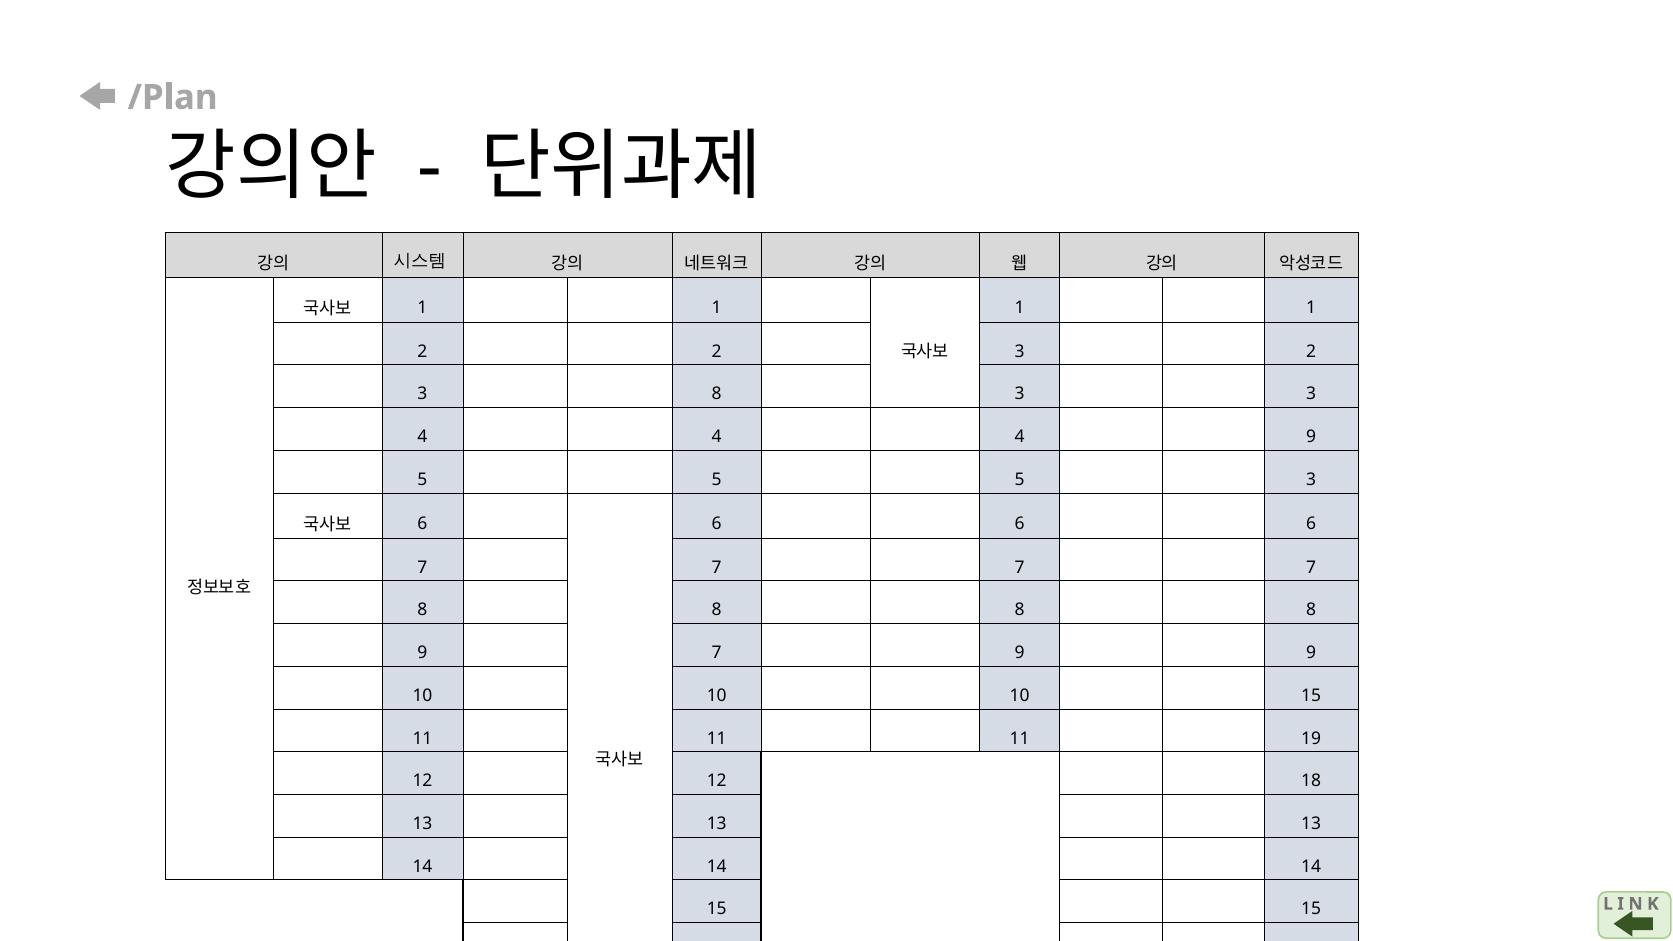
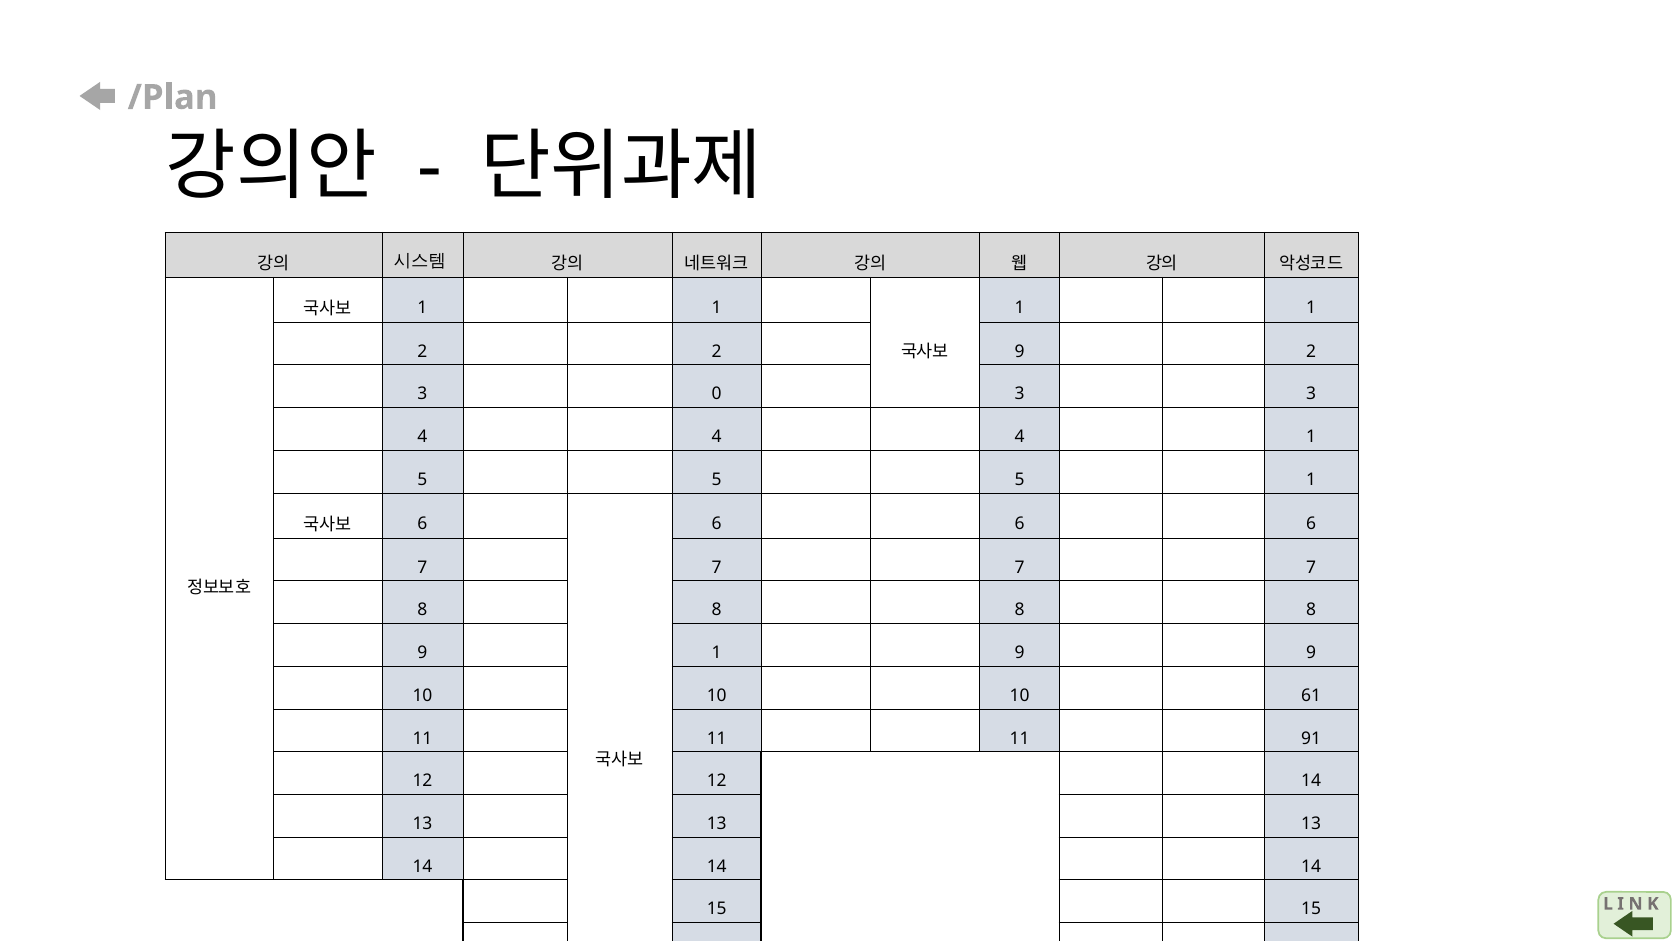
2 2 3: 3 -> 9 (1020, 351)
3 8: 8 -> 0 (717, 394)
4 9: 9 -> 1 (1311, 437)
5 3: 3 -> 1 (1311, 480)
9 7: 7 -> 1 (717, 653)
10 15: 15 -> 61 (1311, 696)
11 19: 19 -> 91 (1311, 738)
12 18: 18 -> 14 (1311, 781)
